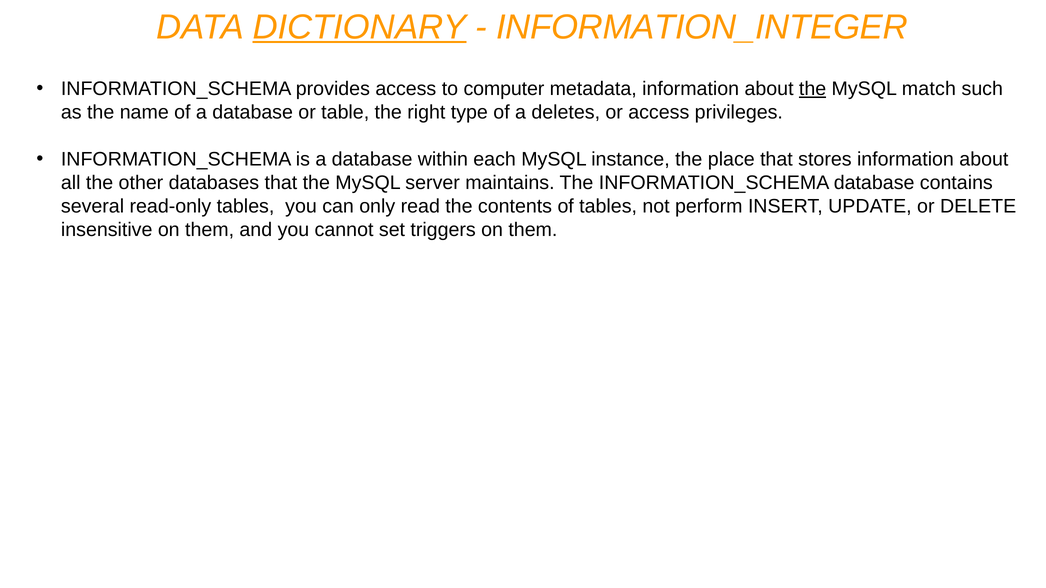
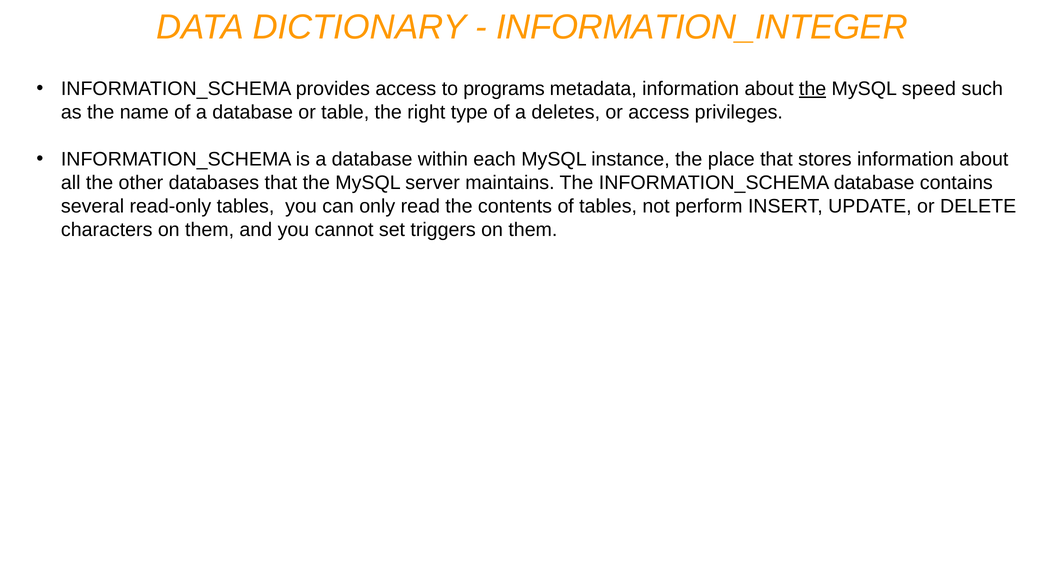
DICTIONARY underline: present -> none (359, 27)
computer: computer -> programs (504, 89)
match: match -> speed (929, 89)
insensitive: insensitive -> characters (107, 230)
